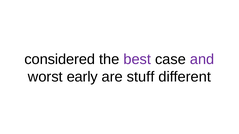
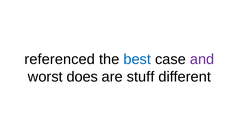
considered: considered -> referenced (60, 59)
best colour: purple -> blue (137, 59)
early: early -> does (82, 77)
